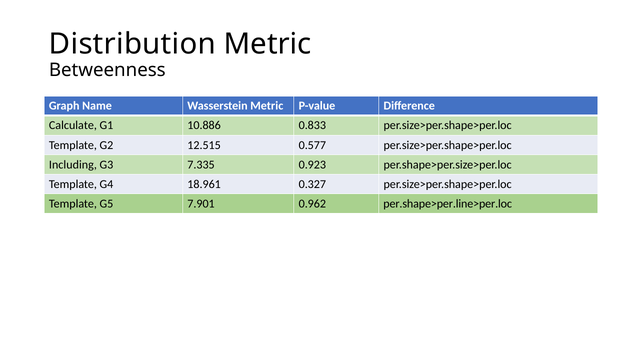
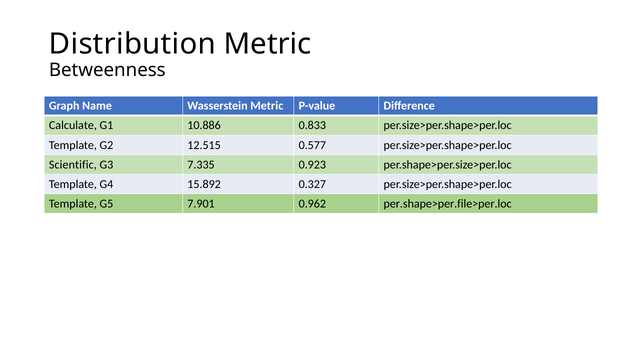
Including: Including -> Scientific (73, 165)
18.961: 18.961 -> 15.892 (204, 184)
per.shape>per.line>per.loc: per.shape>per.line>per.loc -> per.shape>per.file>per.loc (448, 204)
